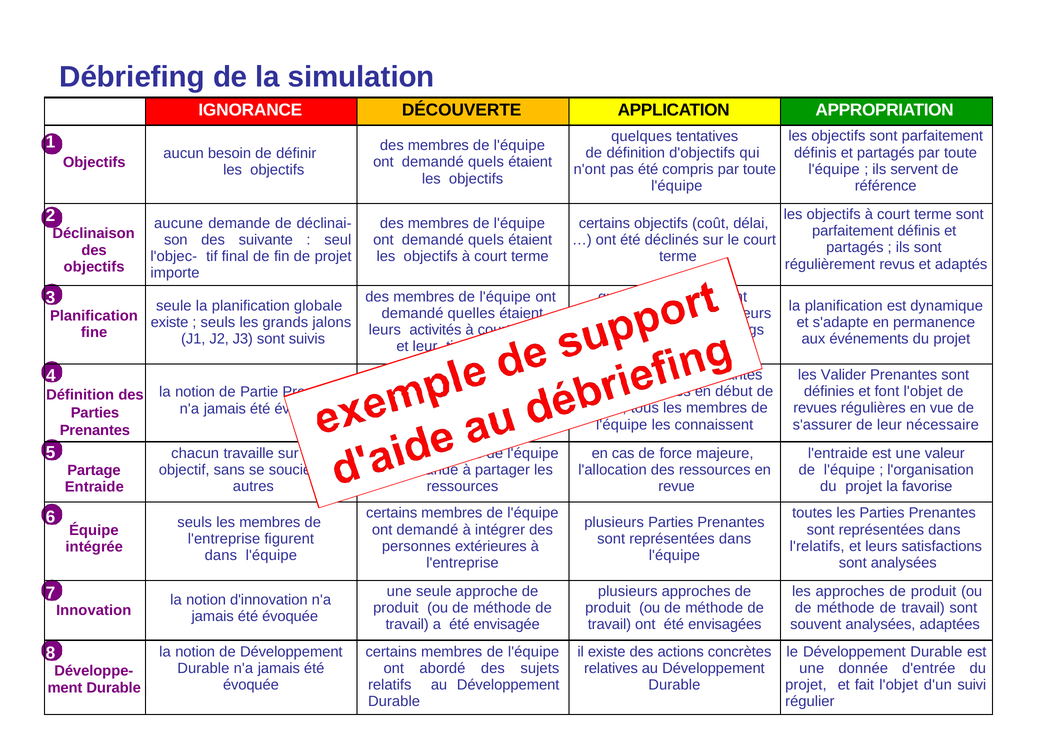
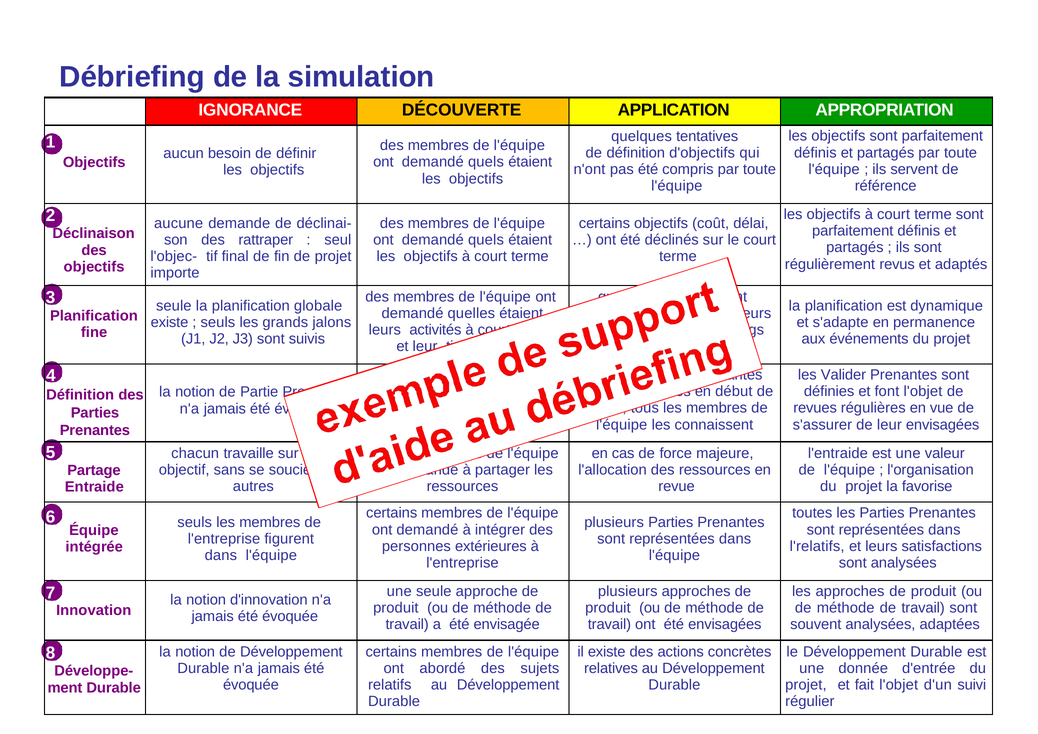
suivante: suivante -> rattraper (266, 240)
leur nécessaire: nécessaire -> envisagées (943, 424)
